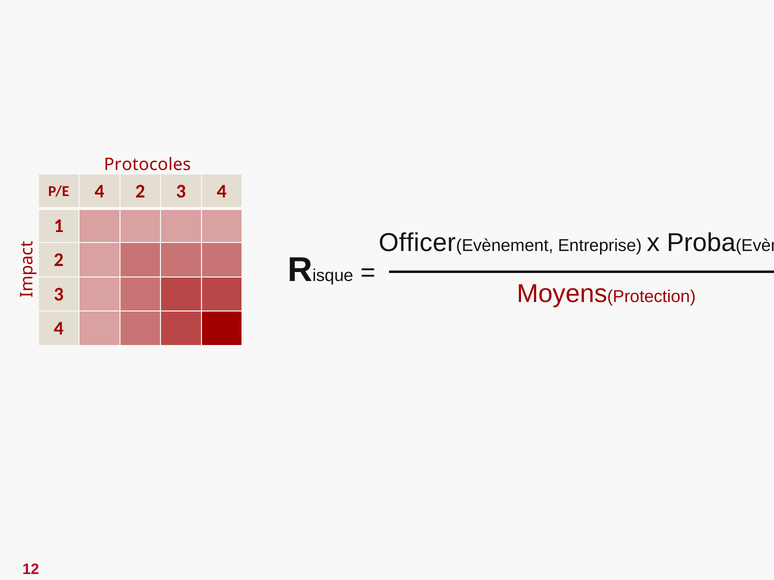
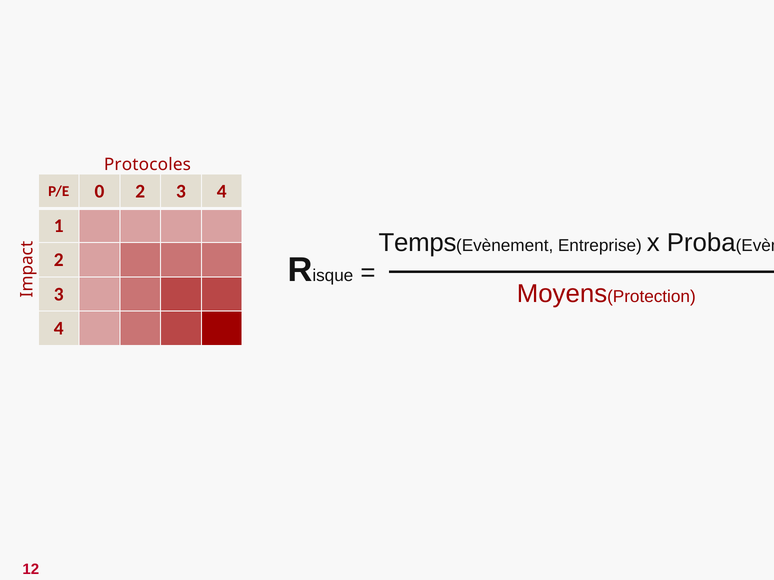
P/E 4: 4 -> 0 (99, 192)
Officer: Officer -> Temps (418, 243)
